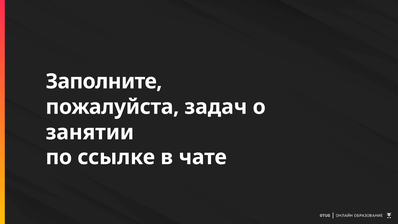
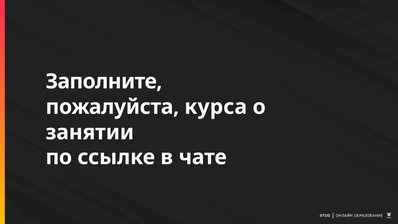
задач: задач -> курса (216, 107)
